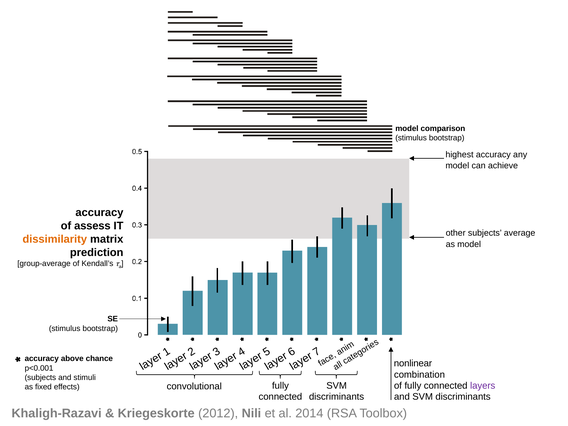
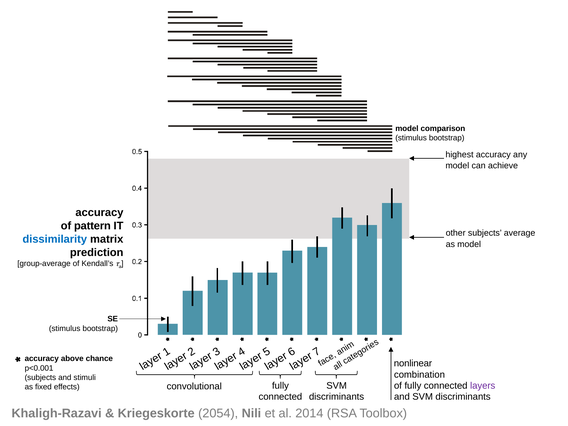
assess: assess -> pattern (92, 226)
dissimilarity colour: orange -> blue (55, 239)
2012: 2012 -> 2054 (218, 413)
